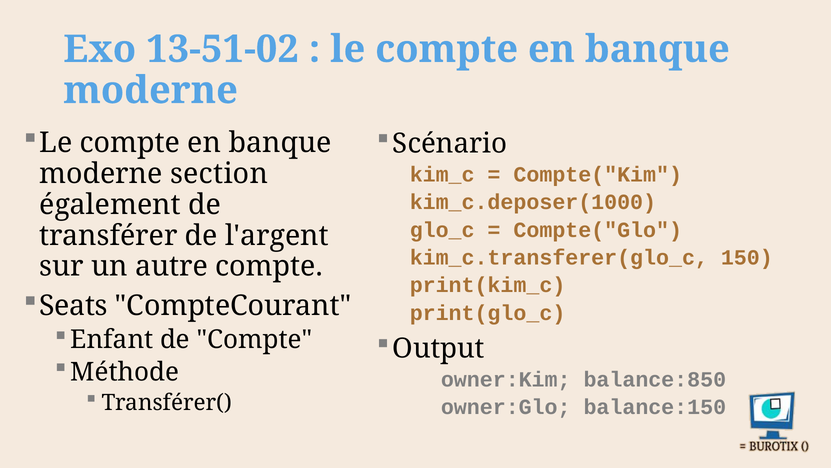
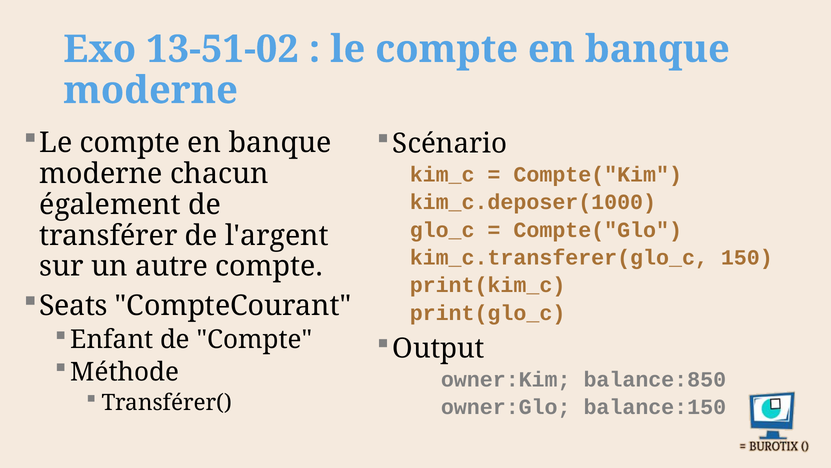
section: section -> chacun (219, 174)
